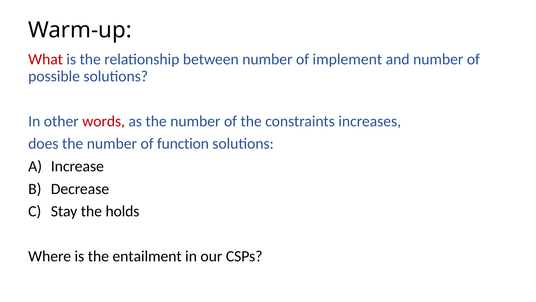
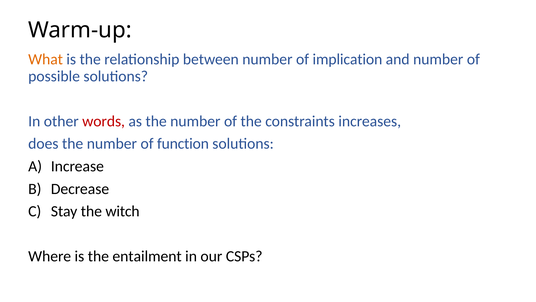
What colour: red -> orange (46, 59)
implement: implement -> implication (347, 59)
holds: holds -> witch (122, 211)
